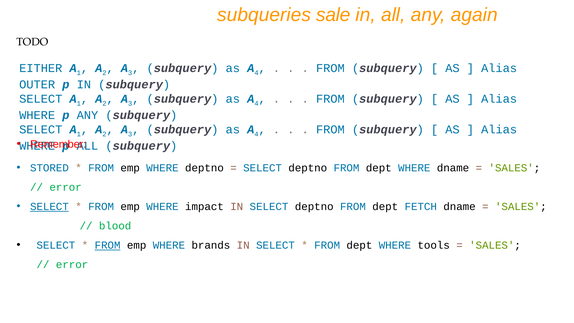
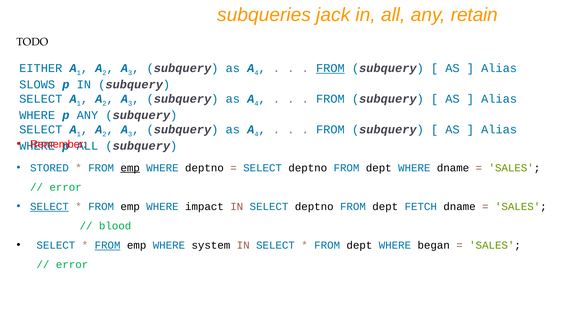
sale: sale -> jack (333, 15)
again: again -> retain (474, 15)
FROM underline: none -> present (330, 68)
OUTER: OUTER -> SLOWS (37, 84)
emp underline: none -> present (130, 168)
brands: brands -> system (211, 245)
tools: tools -> began (434, 245)
